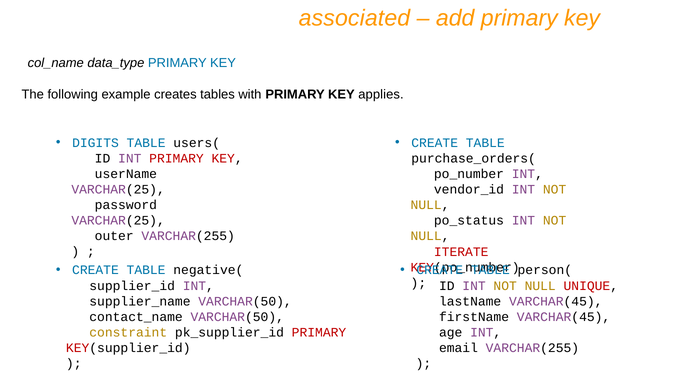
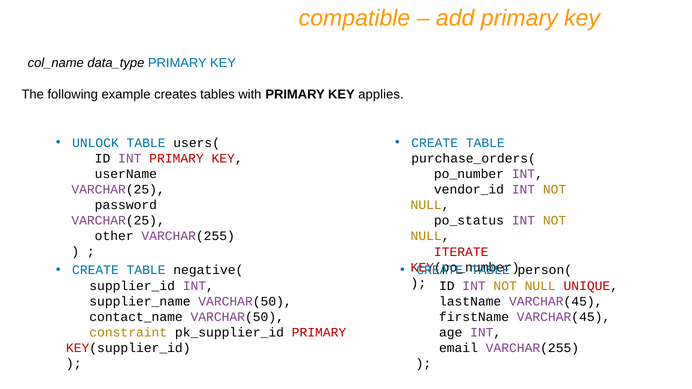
associated: associated -> compatible (355, 18)
DIGITS: DIGITS -> UNLOCK (95, 143)
outer: outer -> other (114, 236)
